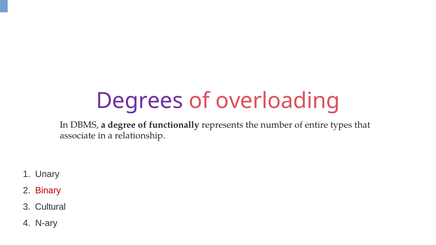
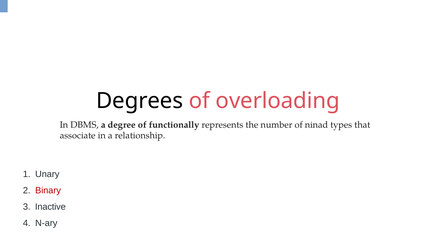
Degrees colour: purple -> black (140, 101)
entire: entire -> ninad (316, 125)
Cultural: Cultural -> Inactive (50, 207)
